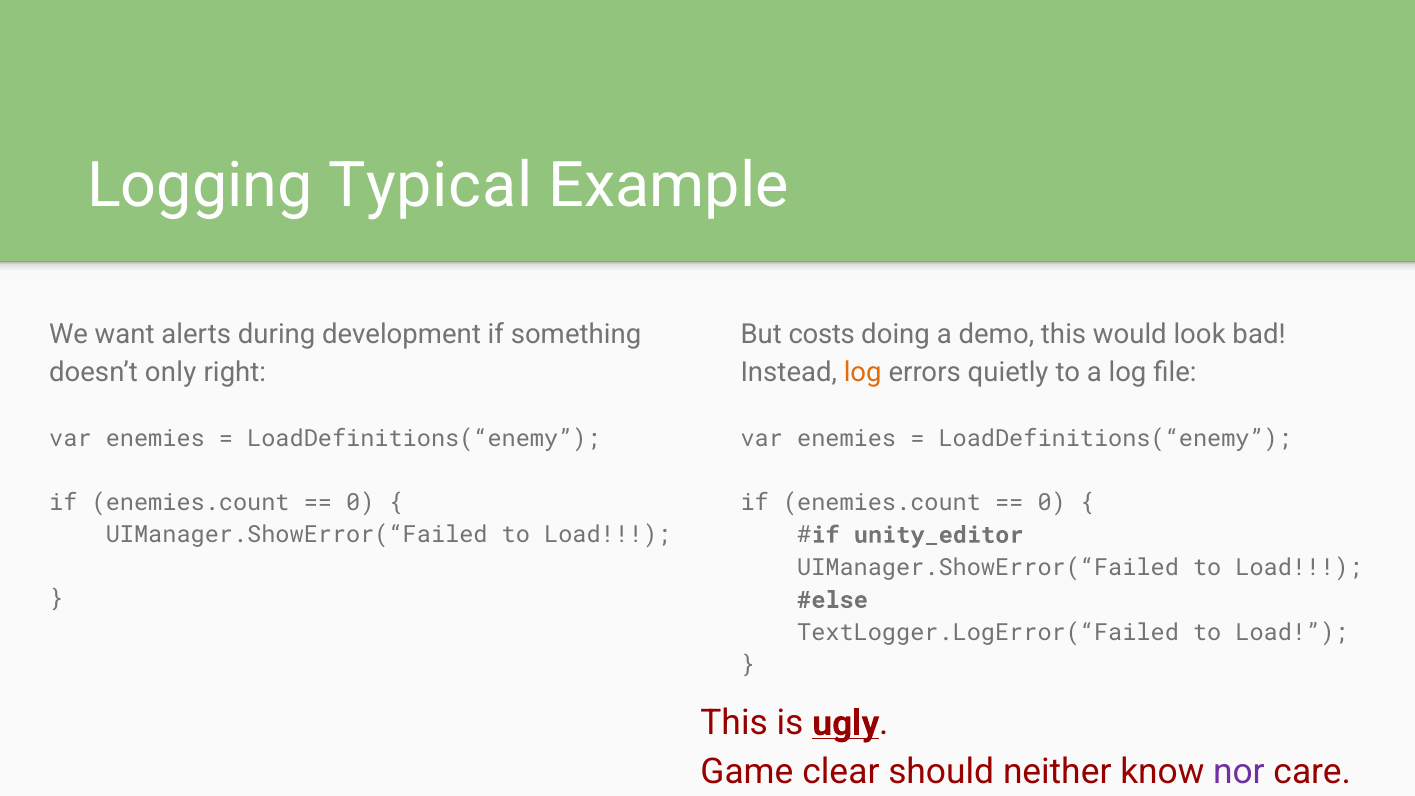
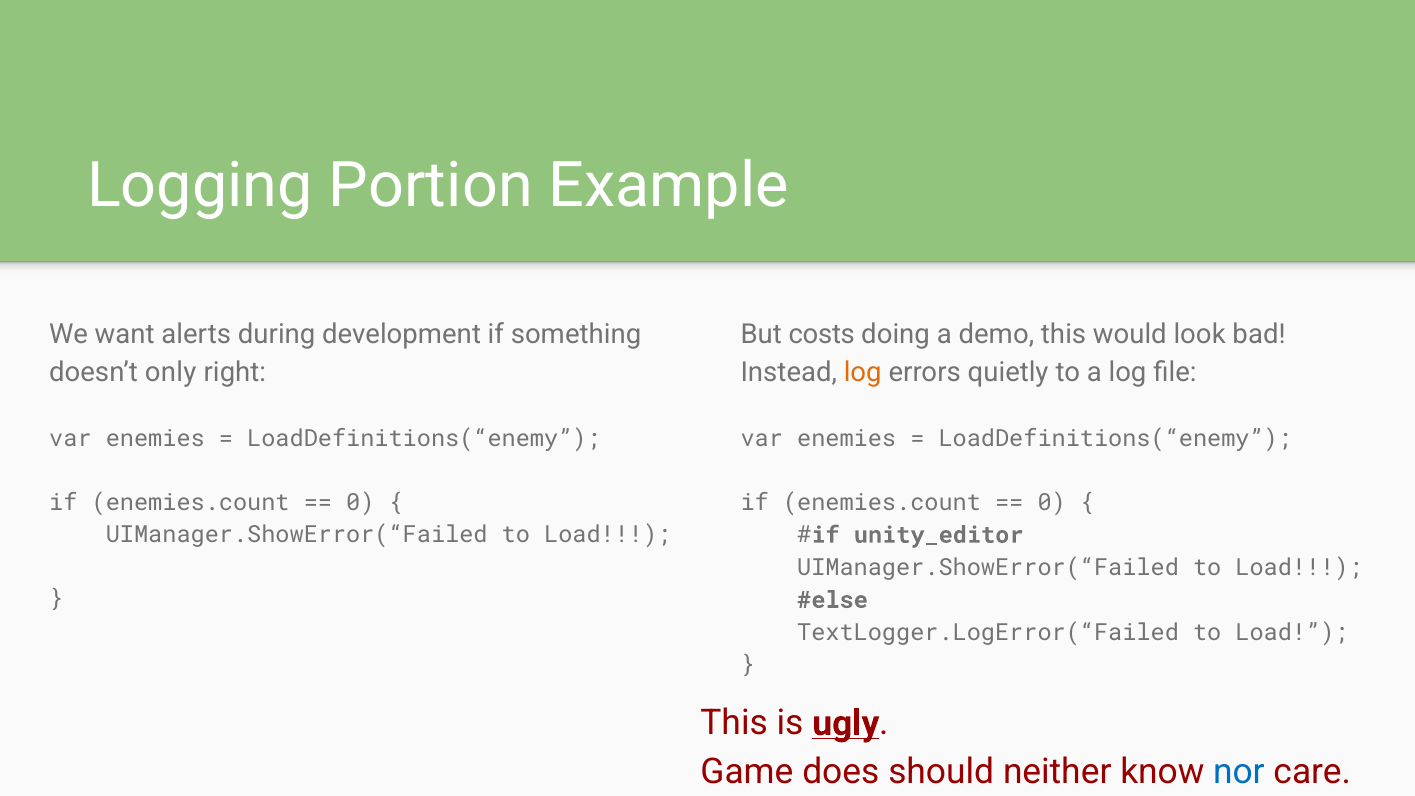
Typical: Typical -> Portion (431, 186)
clear: clear -> does (841, 772)
nor colour: purple -> blue (1239, 772)
